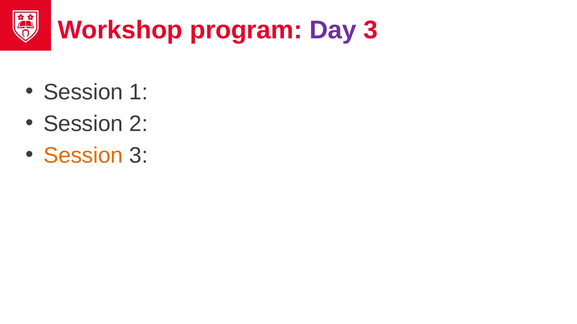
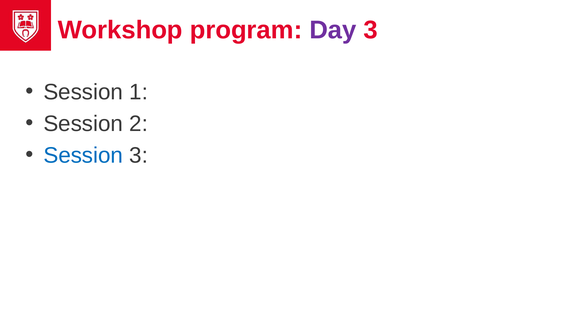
Session colour: orange -> blue (83, 156)
